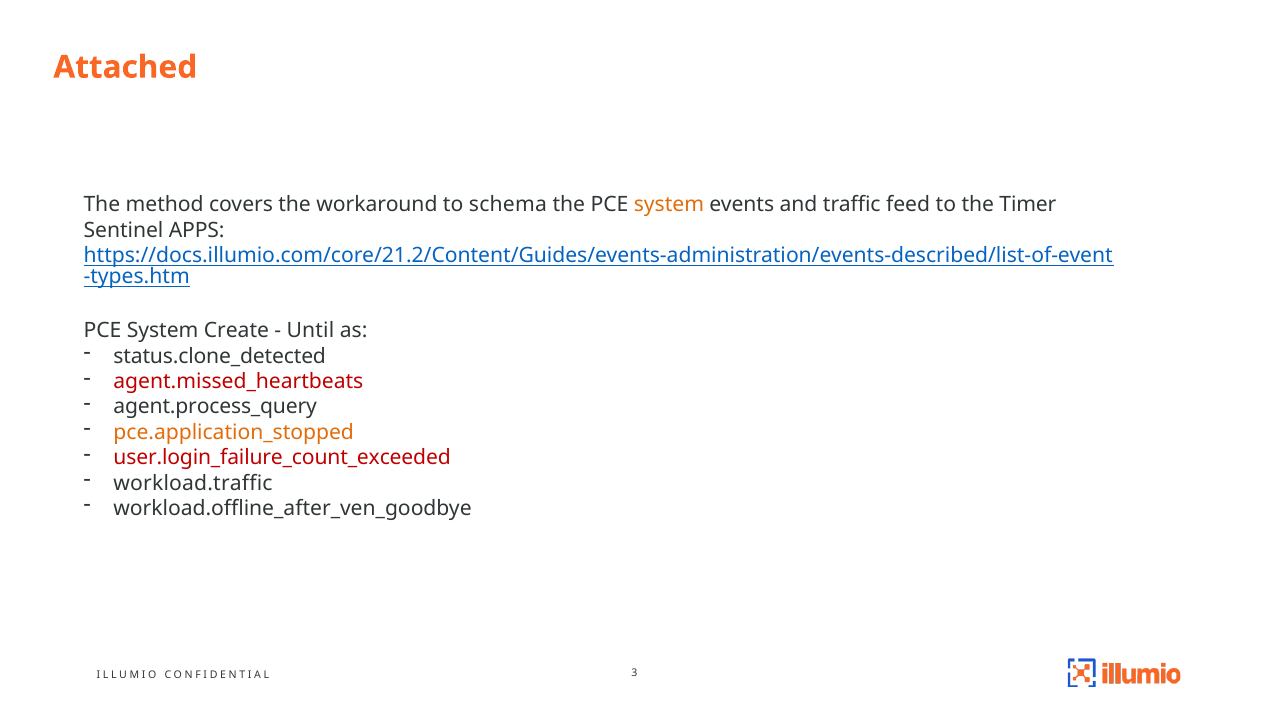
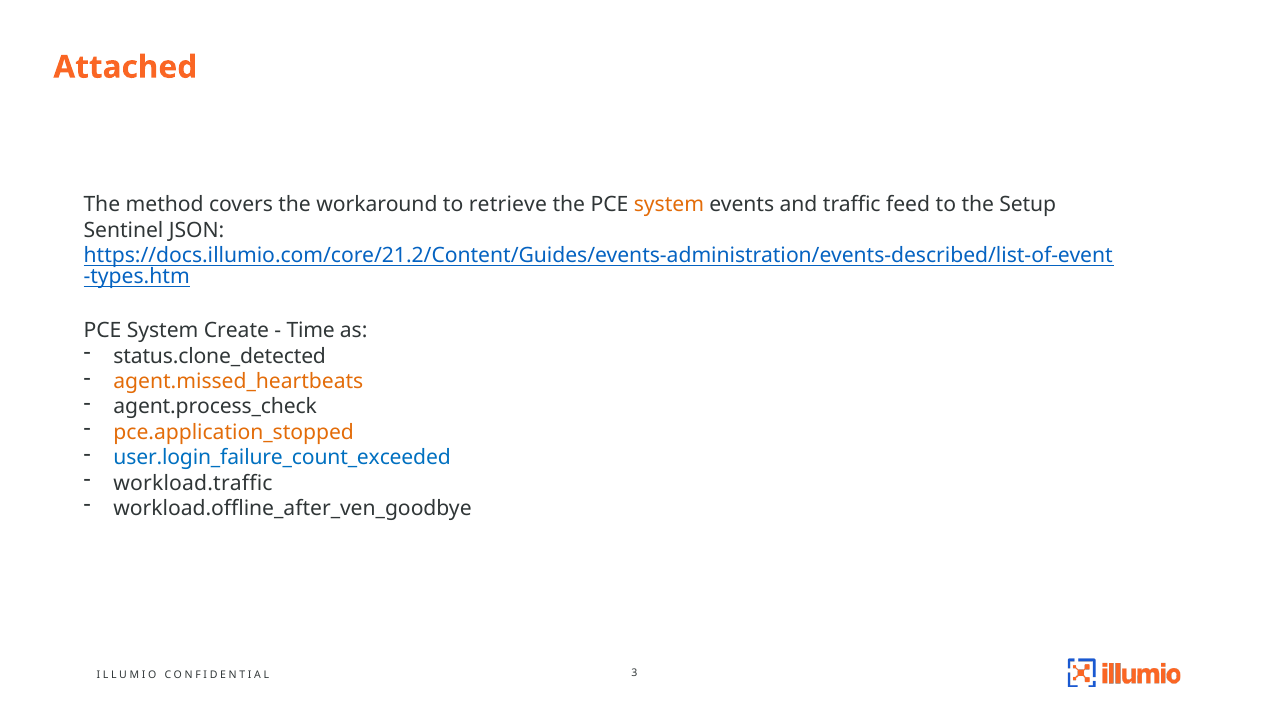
schema: schema -> retrieve (508, 205)
Timer: Timer -> Setup (1028, 205)
APPS: APPS -> JSON (197, 230)
Until: Until -> Time (311, 331)
agent.missed_heartbeats colour: red -> orange (238, 381)
agent.process_query: agent.process_query -> agent.process_check (215, 407)
user.login_failure_count_exceeded colour: red -> blue (282, 458)
